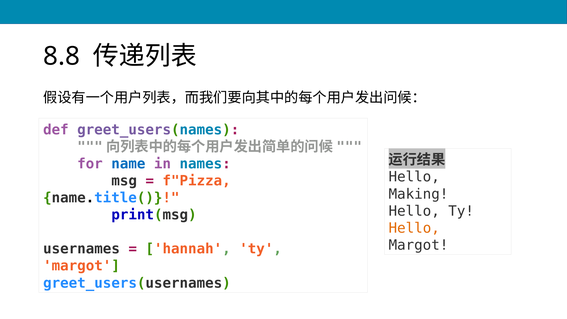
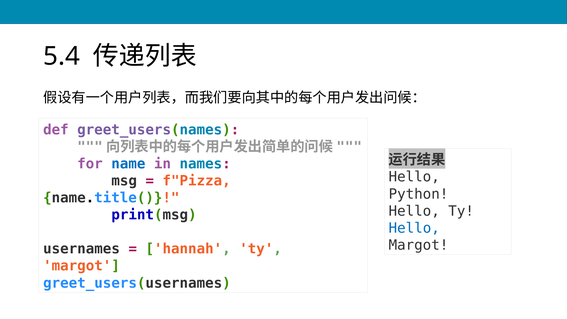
8.8: 8.8 -> 5.4 (62, 56)
Making: Making -> Python (418, 194)
Hello colour: orange -> blue (414, 228)
